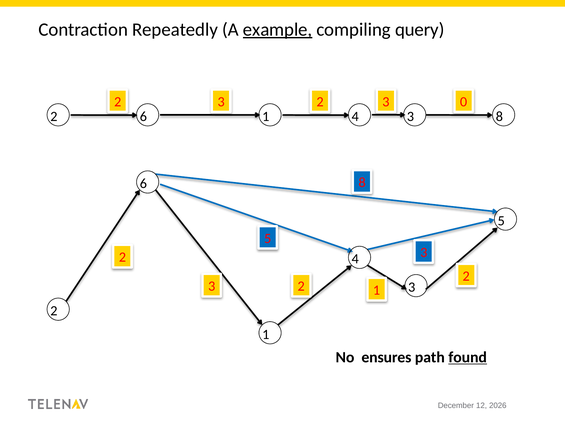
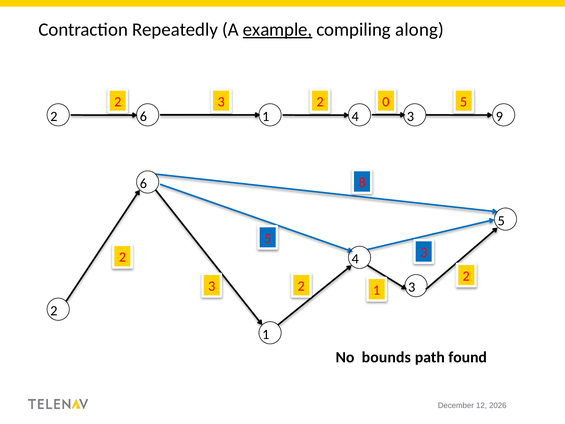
query: query -> along (420, 30)
3: 3 -> 0 (386, 102)
3 0: 0 -> 5 (463, 102)
4 8: 8 -> 9 (499, 116)
ensures: ensures -> bounds (386, 357)
found underline: present -> none (468, 357)
